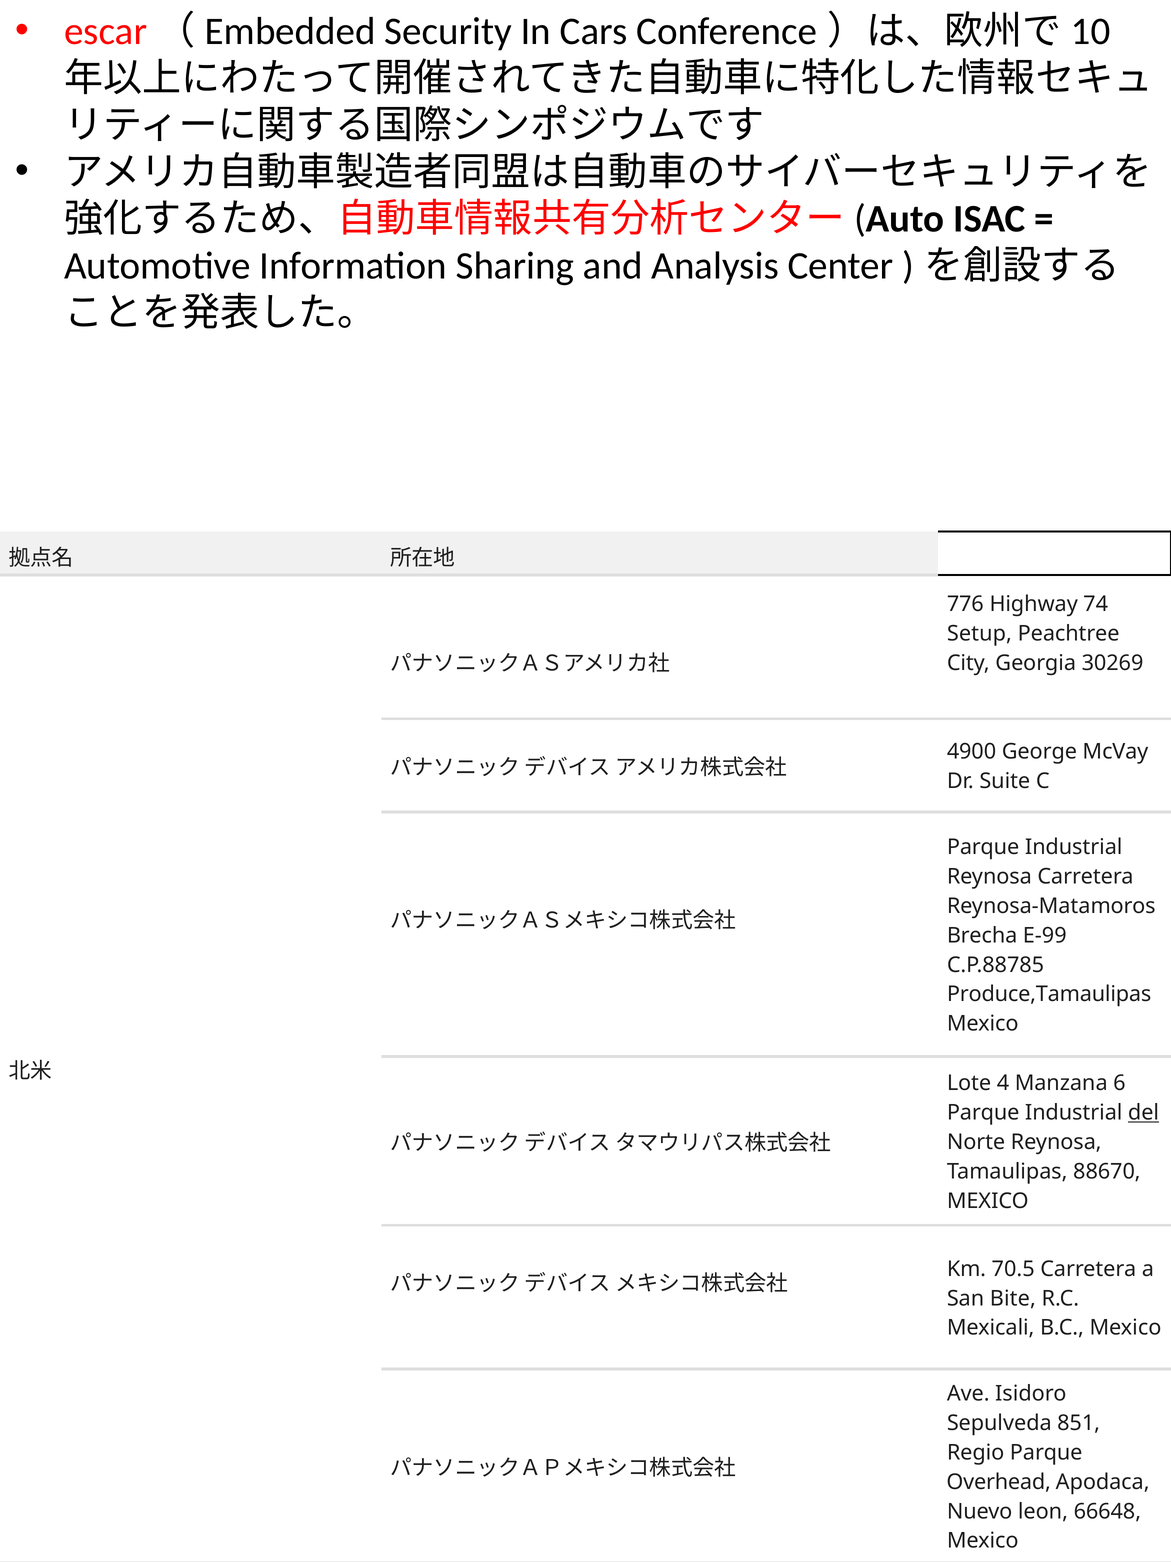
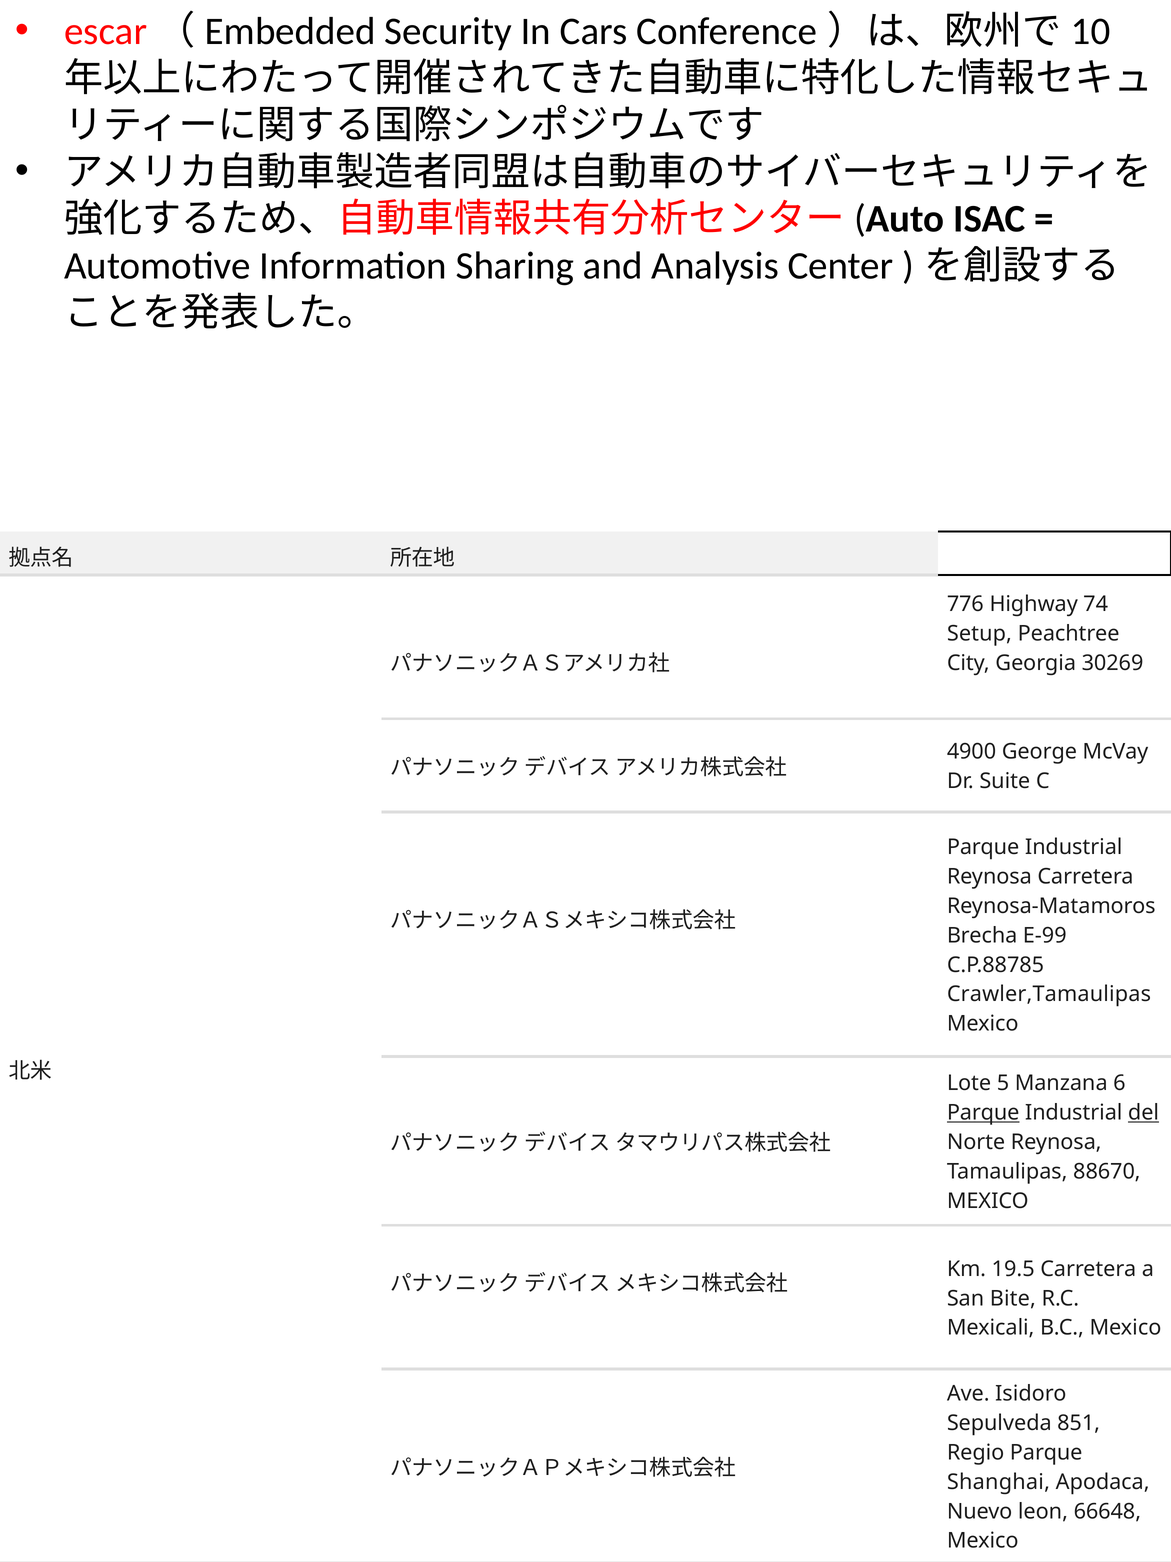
Produce,Tamaulipas: Produce,Tamaulipas -> Crawler,Tamaulipas (1049, 994)
4: 4 -> 5 (1003, 1083)
Parque underline: none -> present (983, 1112)
70.5: 70.5 -> 19.5 (1013, 1268)
Overhead: Overhead -> Shanghai (998, 1481)
